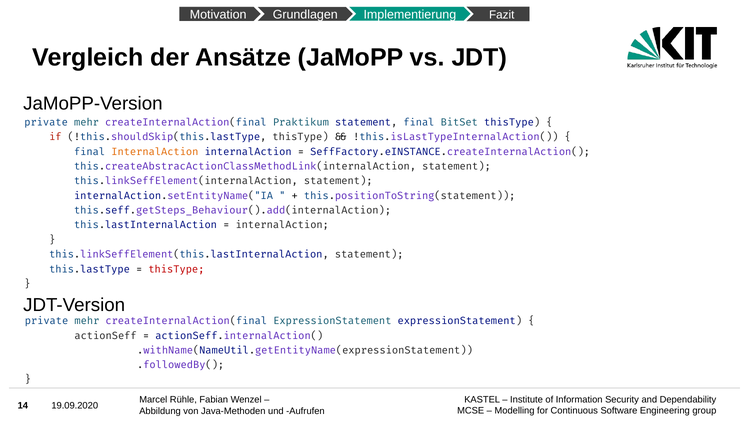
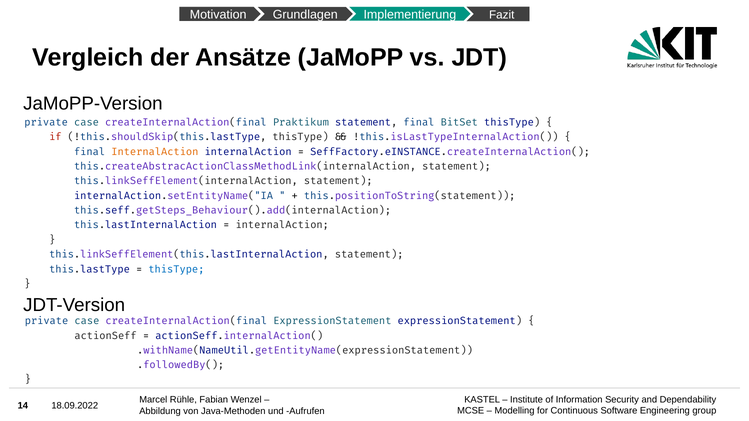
mehr: mehr -> case (87, 122)
thisType colour: red -> blue (176, 269)
mehr: mehr -> case (87, 321)
19.09.2020: 19.09.2020 -> 18.09.2022 (75, 406)
